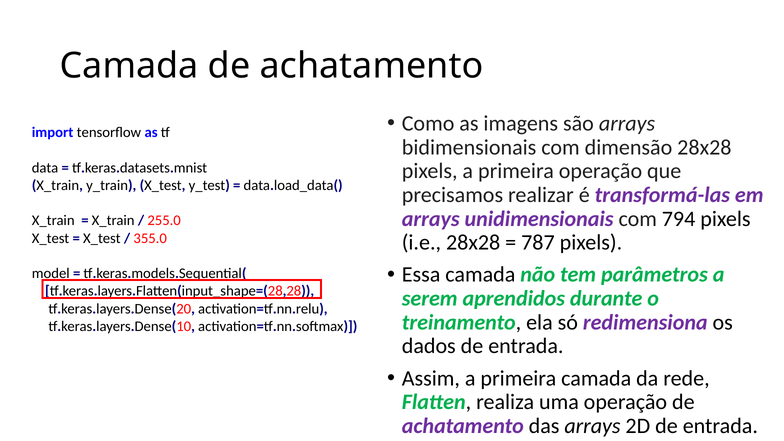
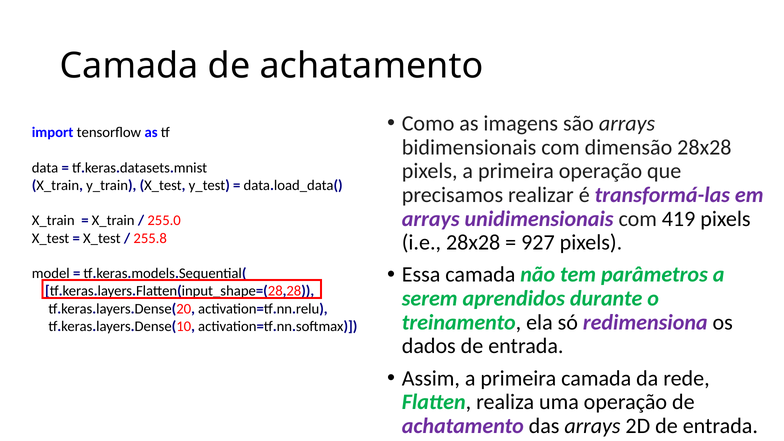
794: 794 -> 419 (679, 219)
355.0: 355.0 -> 255.8 (150, 238)
787: 787 -> 927 (538, 243)
